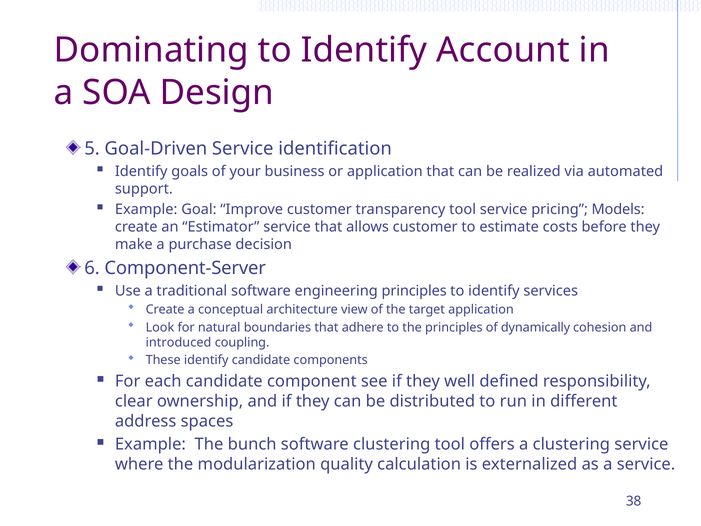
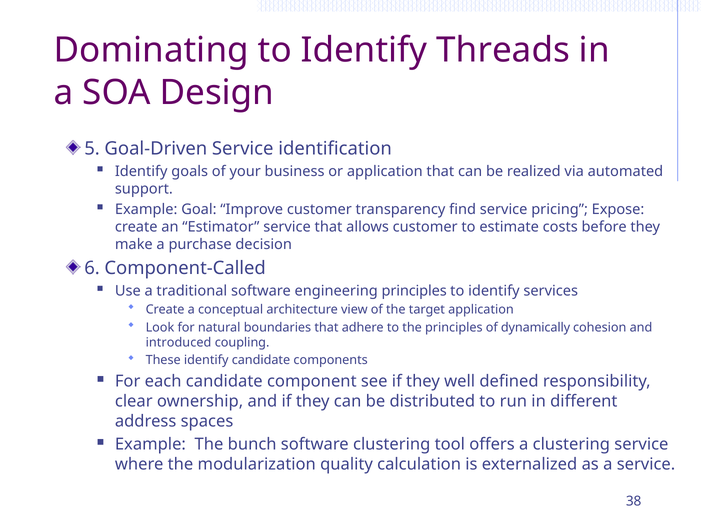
Account: Account -> Threads (503, 50)
transparency tool: tool -> find (463, 209)
Models: Models -> Expose (618, 209)
Component-Server: Component-Server -> Component-Called (185, 268)
